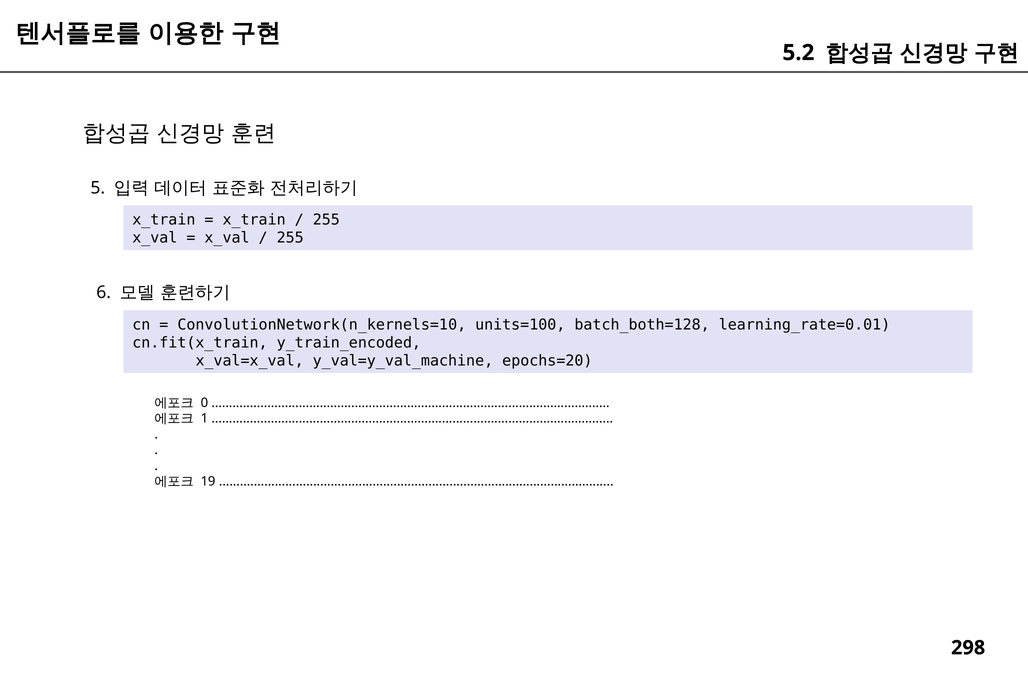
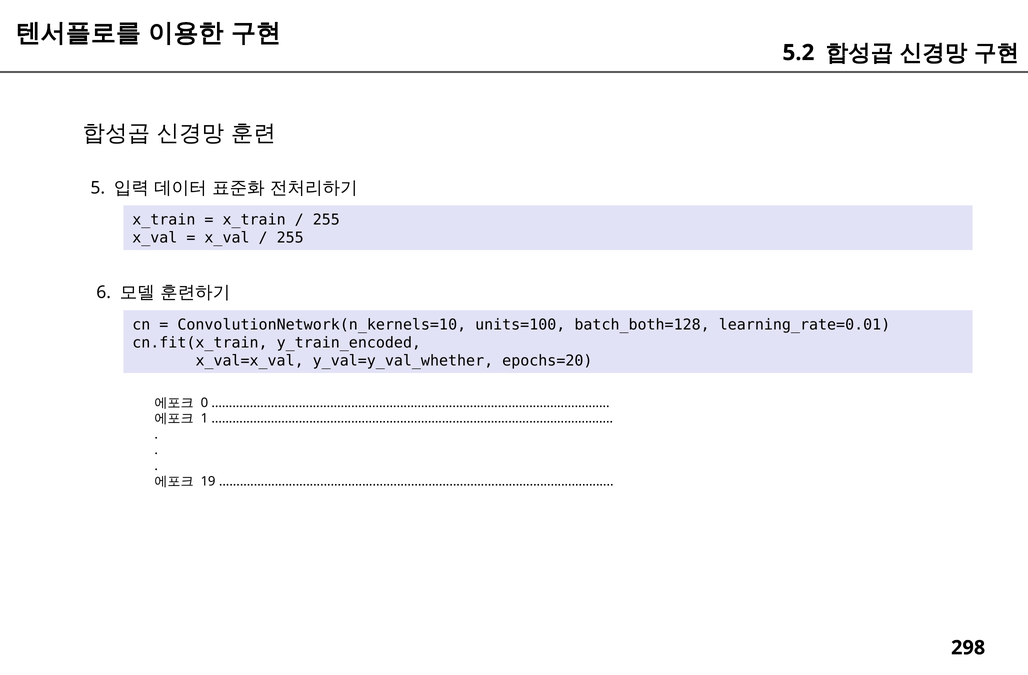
y_val=y_val_machine: y_val=y_val_machine -> y_val=y_val_whether (403, 361)
